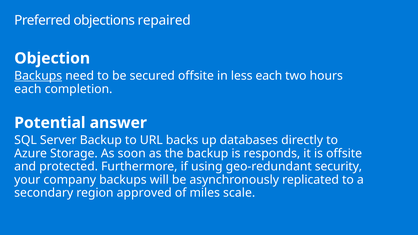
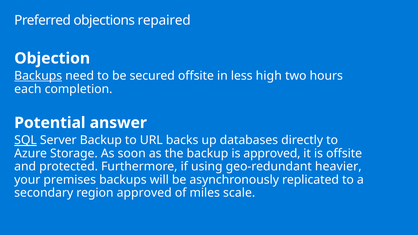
less each: each -> high (269, 76)
SQL underline: none -> present (26, 140)
is responds: responds -> approved (272, 154)
security: security -> heavier (338, 167)
company: company -> premises (70, 180)
